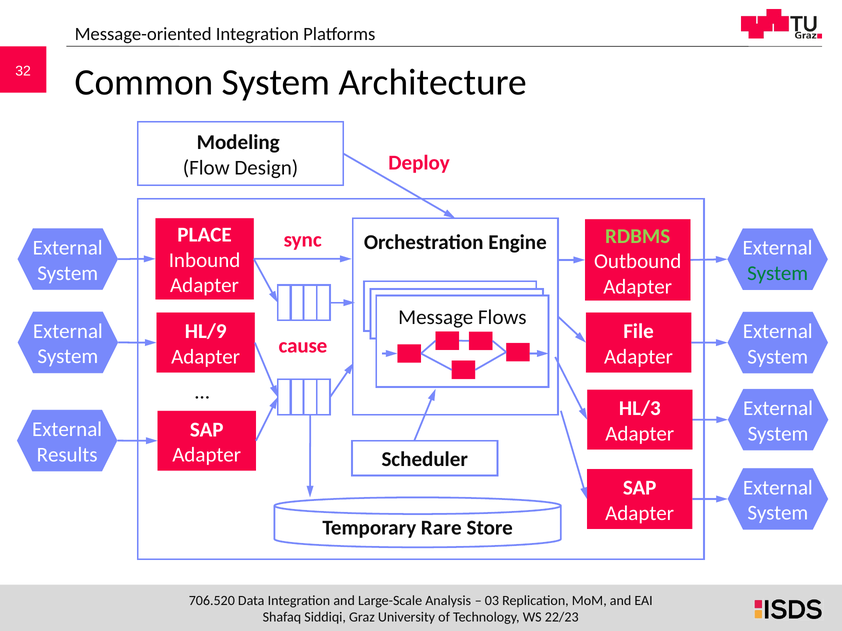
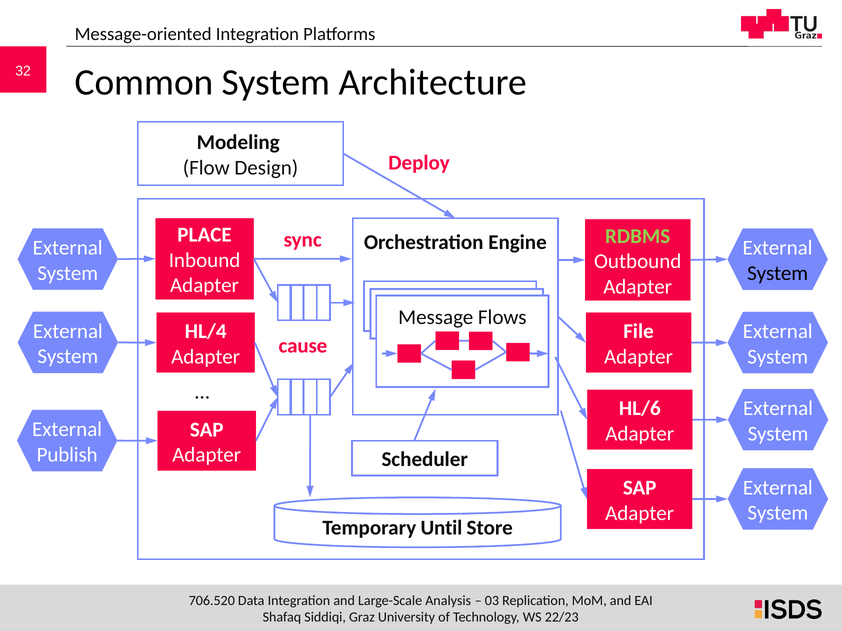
System colour: green -> black (778, 273)
HL/9: HL/9 -> HL/4 (206, 332)
HL/3: HL/3 -> HL/6 (640, 409)
Results: Results -> Publish (67, 455)
Rare: Rare -> Until (441, 528)
